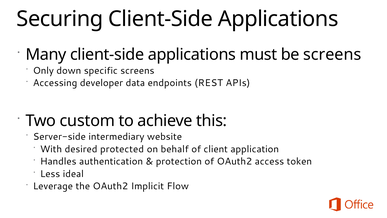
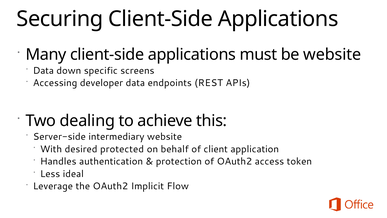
be screens: screens -> website (332, 55)
Only: Only -> Data (43, 70)
custom: custom -> dealing (87, 121)
